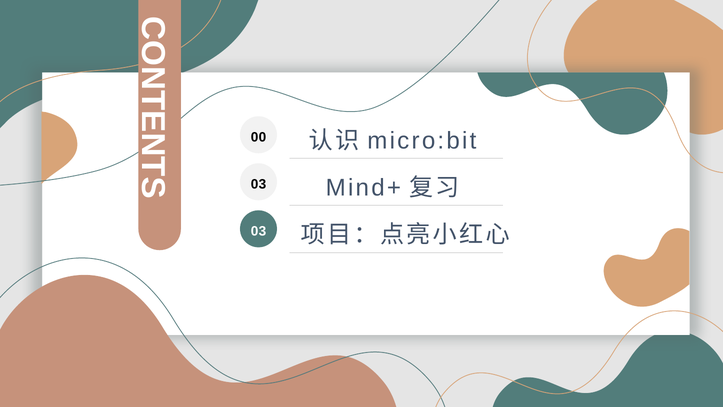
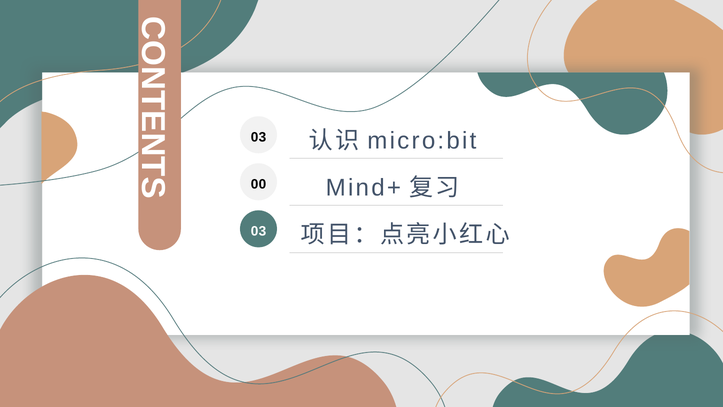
0: 0 -> 3 (262, 137)
3: 3 -> 0 (262, 184)
